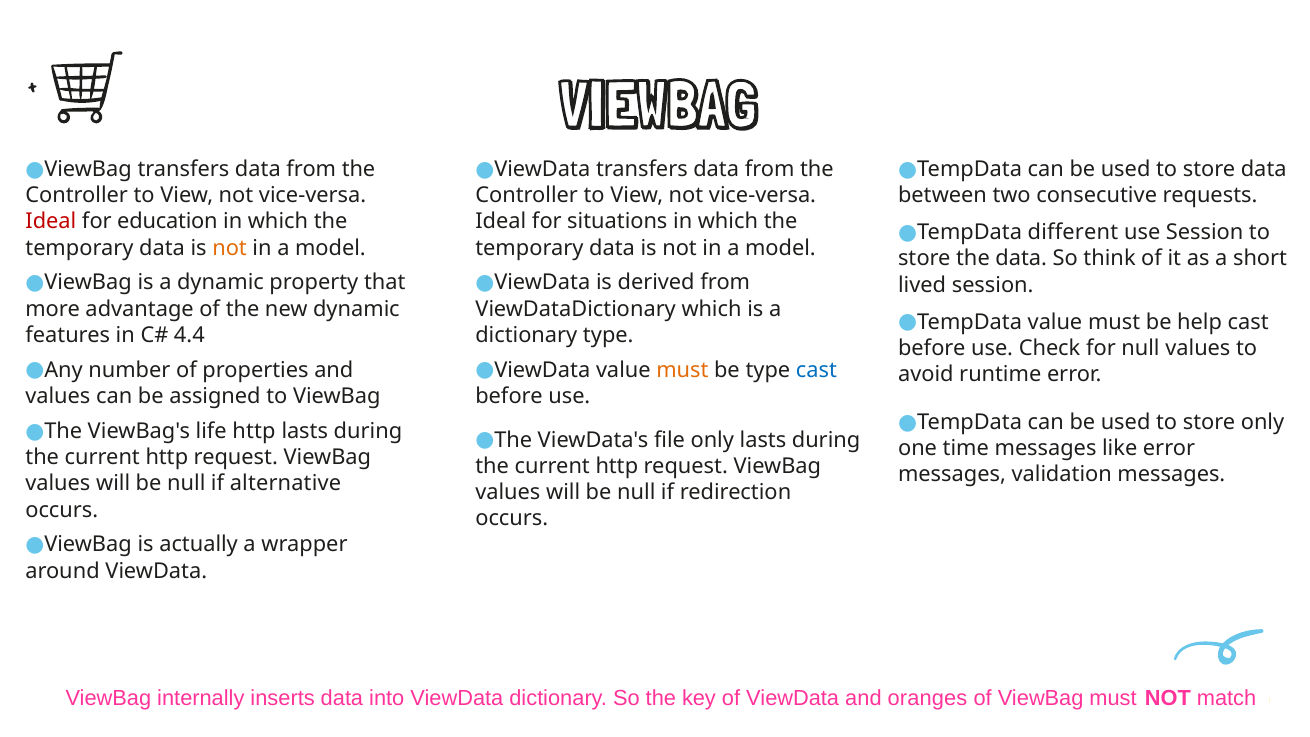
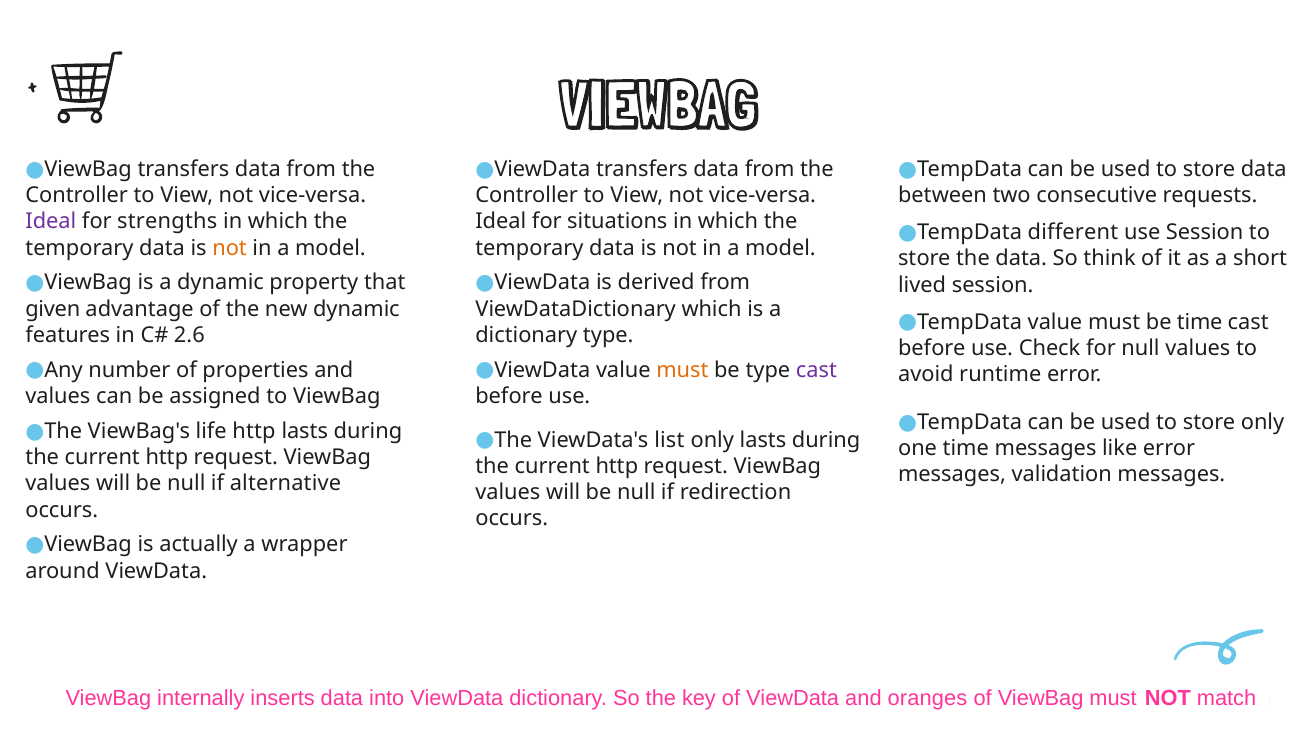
Ideal colour: red -> purple (51, 222)
education: education -> strengths (167, 222)
more: more -> given (53, 309)
be help: help -> time (1200, 322)
4.4: 4.4 -> 2.6 (189, 335)
cast colour: blue -> purple (816, 370)
file: file -> list (669, 440)
